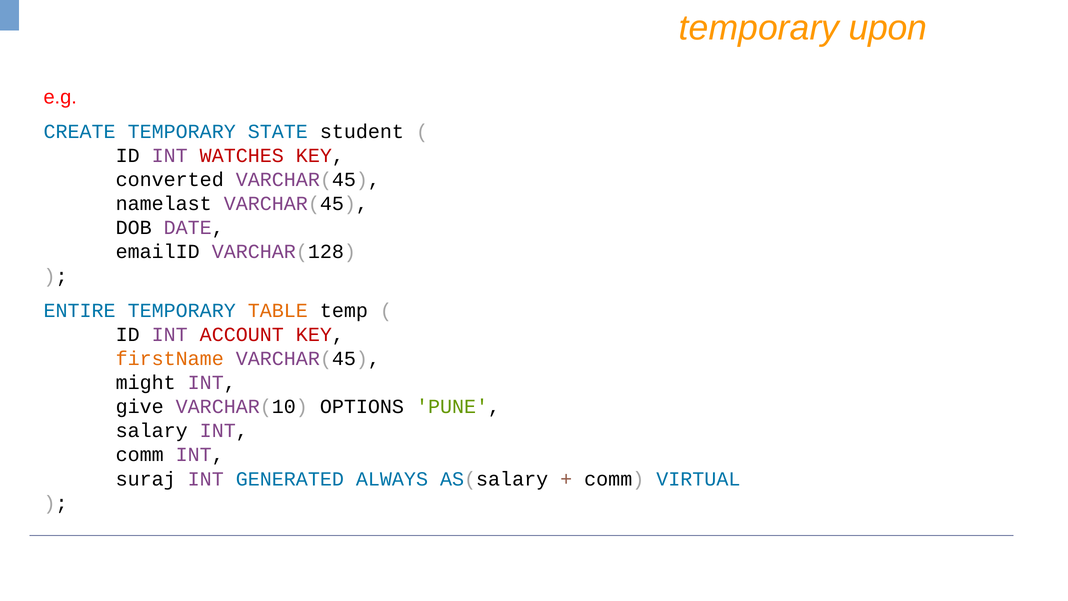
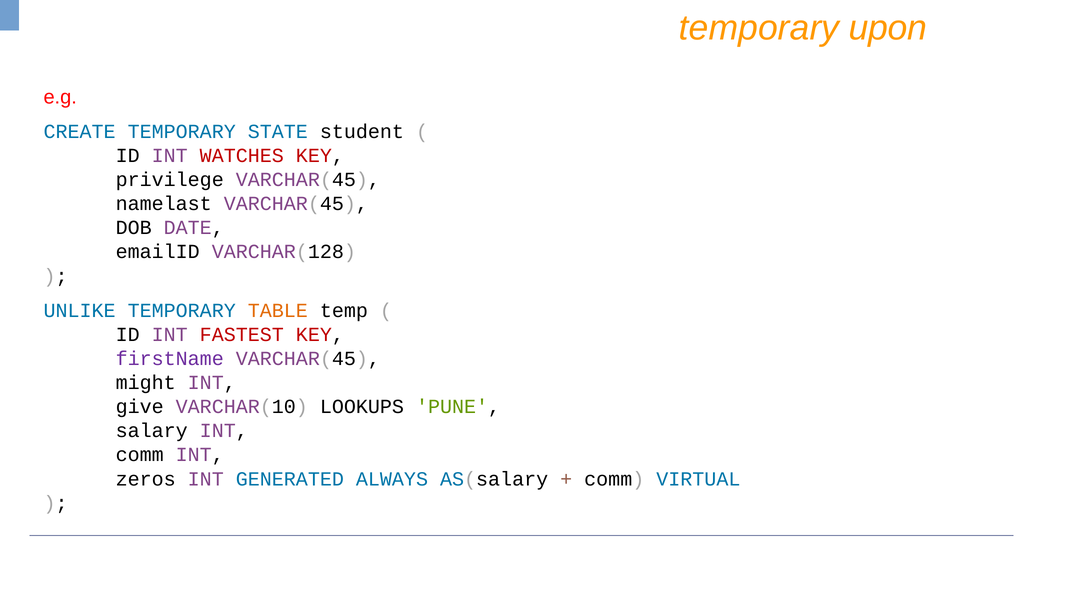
converted: converted -> privilege (170, 180)
ENTIRE: ENTIRE -> UNLIKE (80, 310)
ACCOUNT: ACCOUNT -> FASTEST (242, 335)
firstName colour: orange -> purple (170, 359)
OPTIONS: OPTIONS -> LOOKUPS (362, 407)
suraj: suraj -> zeros (146, 479)
